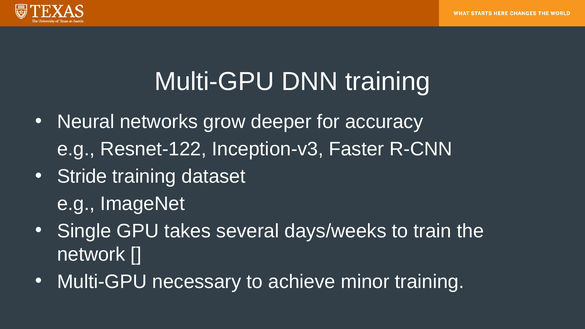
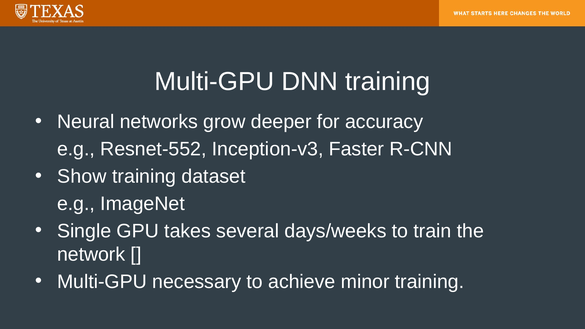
Resnet-122: Resnet-122 -> Resnet-552 (153, 149)
Stride: Stride -> Show (82, 176)
